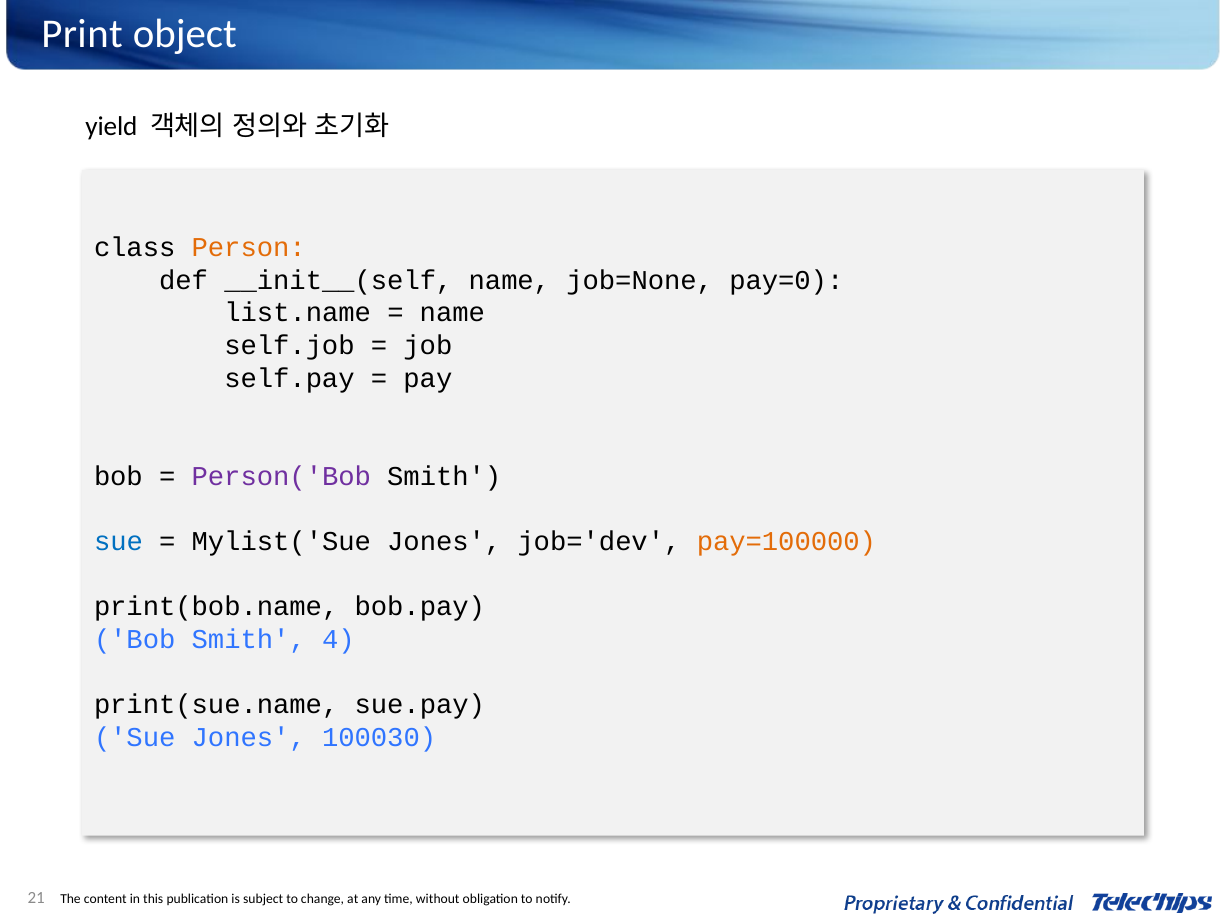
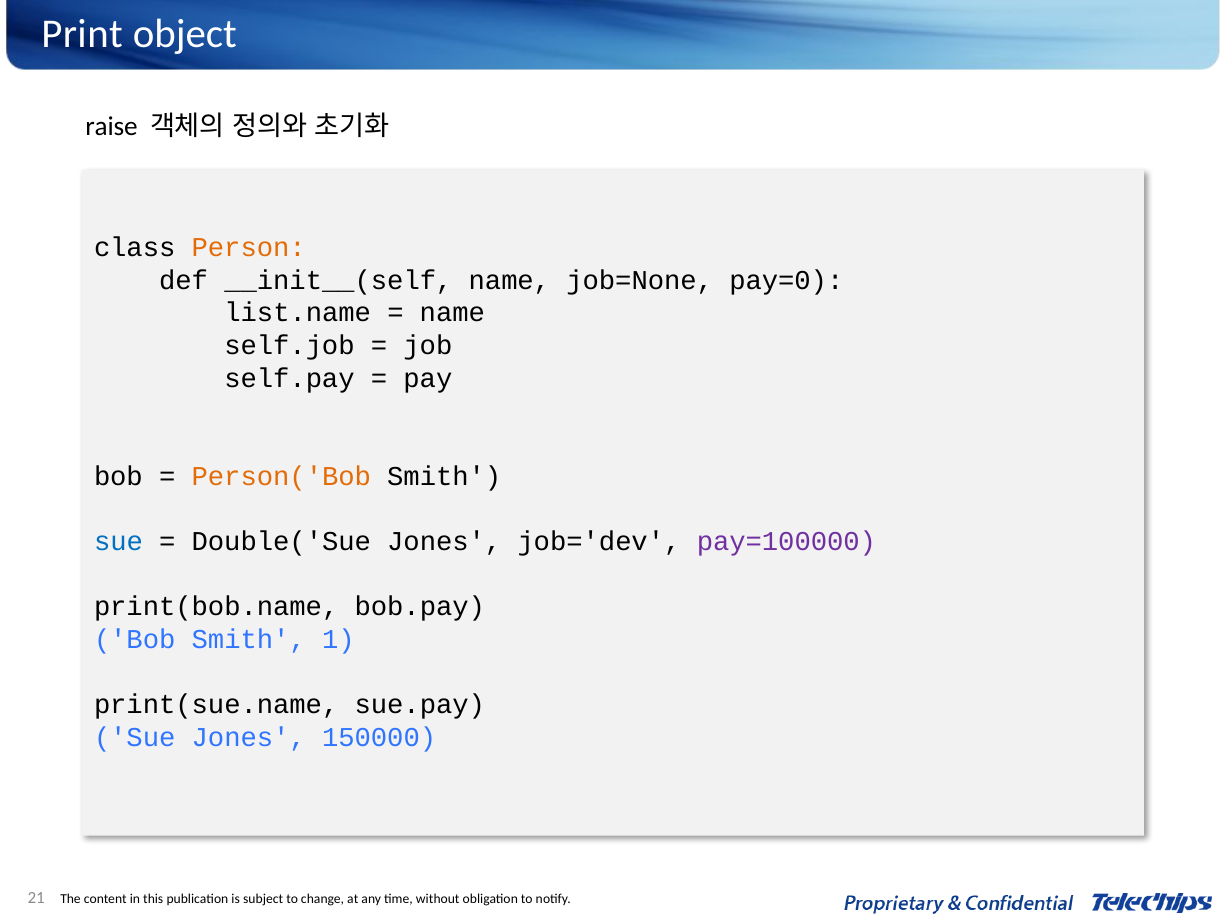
yield: yield -> raise (112, 127)
Person('Bob colour: purple -> orange (281, 476)
Mylist('Sue: Mylist('Sue -> Double('Sue (281, 542)
pay=100000 colour: orange -> purple (786, 542)
4: 4 -> 1 (338, 640)
100030: 100030 -> 150000 (379, 738)
